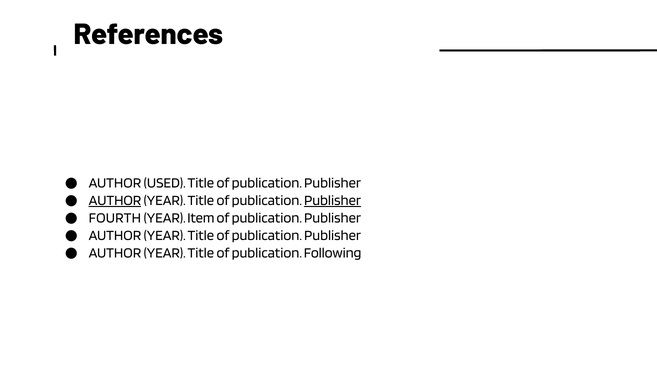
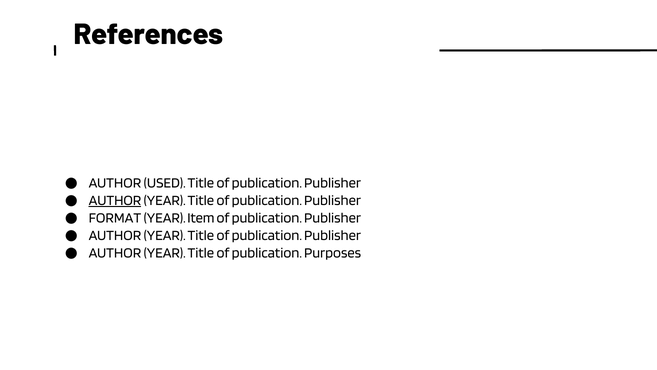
Publisher underline: present -> none (333, 200)
FOURTH: FOURTH -> FORMAT (115, 218)
Following: Following -> Purposes (333, 253)
